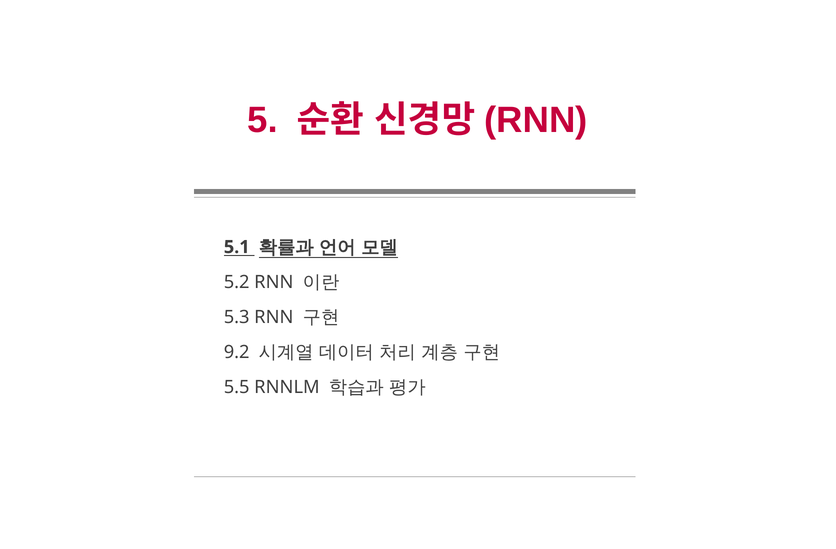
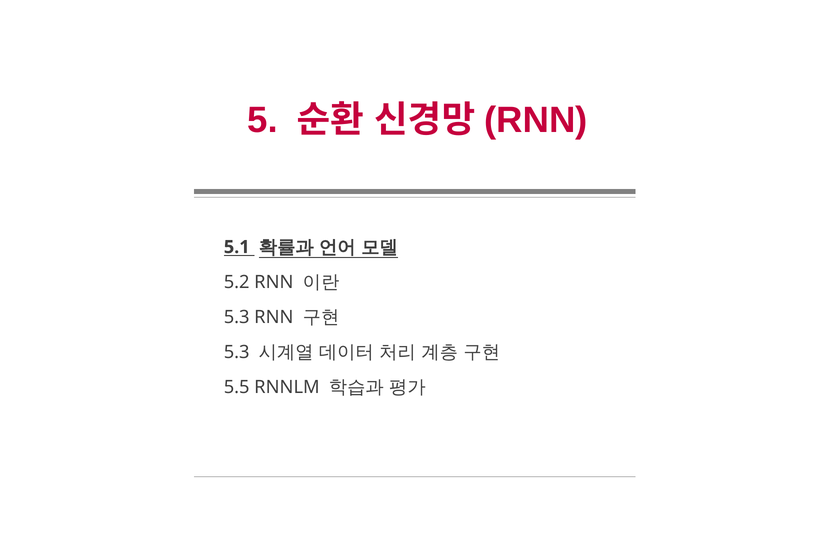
9.2: 9.2 -> 5.3 (237, 352)
